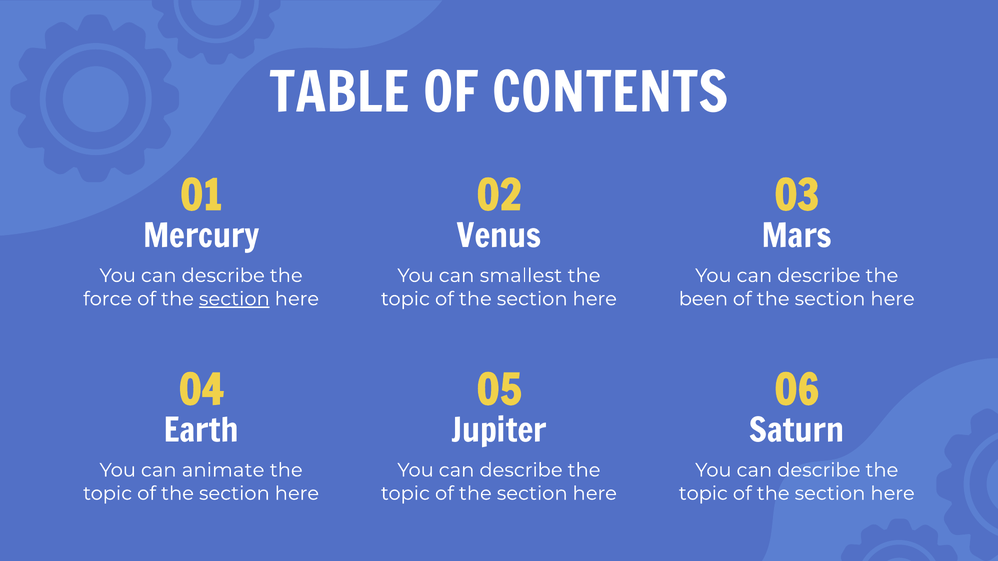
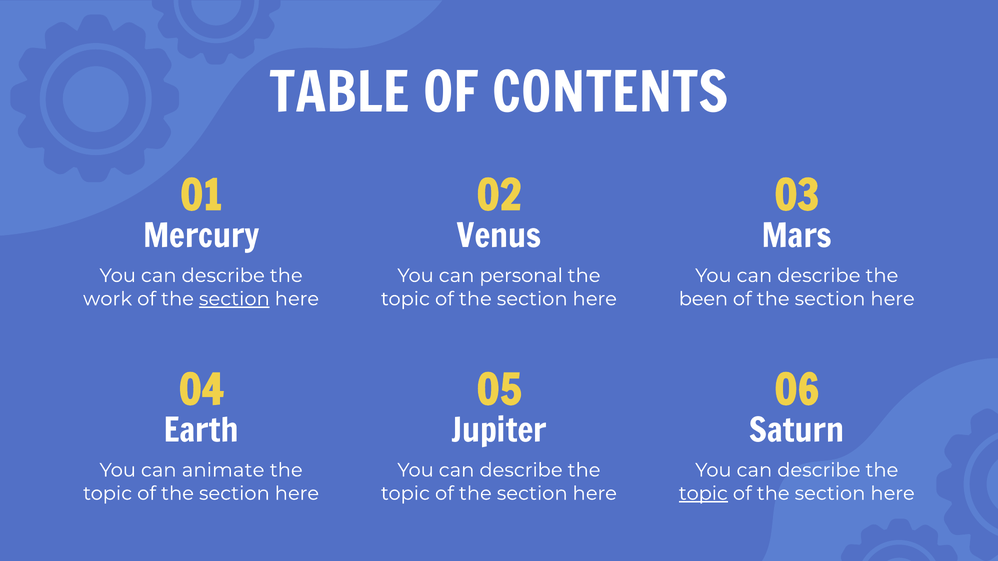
smallest: smallest -> personal (521, 276)
force: force -> work (108, 299)
topic underline: none -> present (703, 494)
